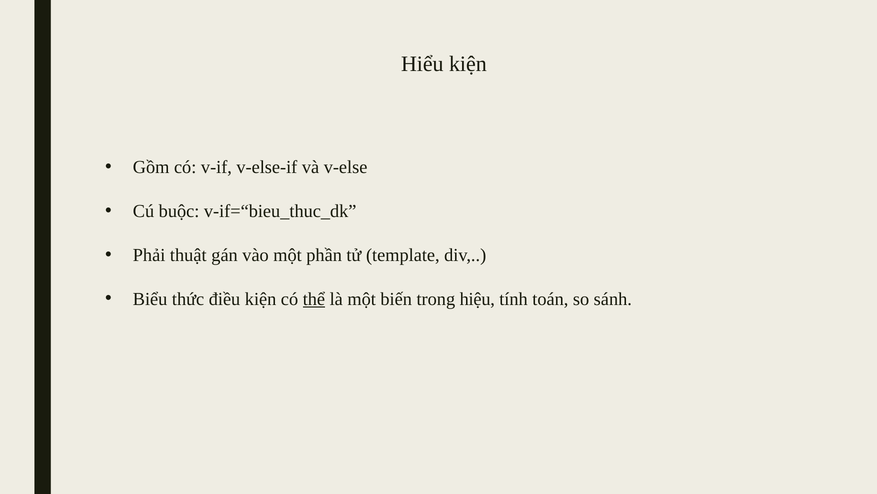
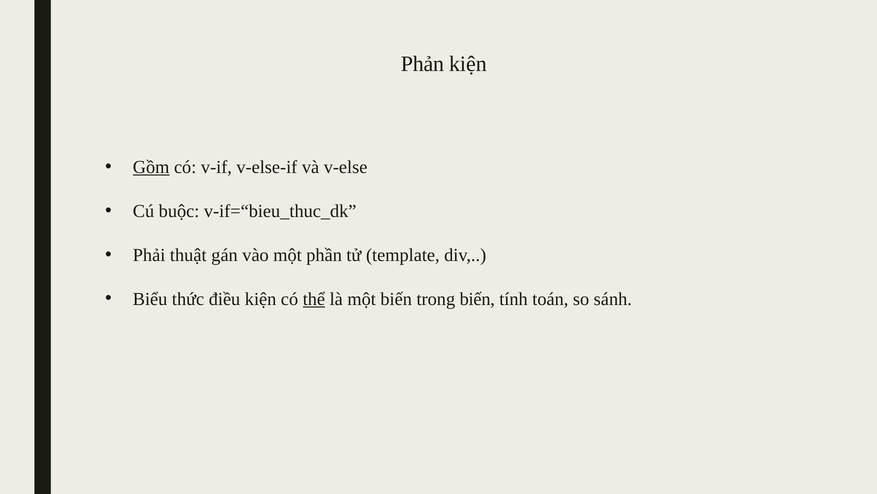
Hiểu: Hiểu -> Phản (422, 64)
Gồm underline: none -> present (151, 167)
trong hiệu: hiệu -> biến (477, 299)
